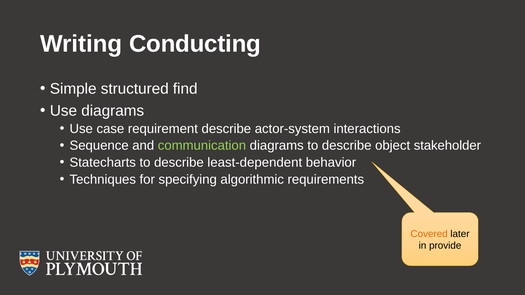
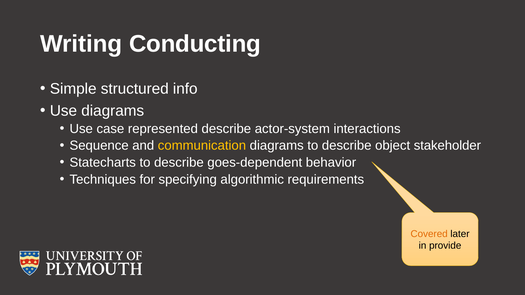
find: find -> info (185, 89)
requirement: requirement -> represented (163, 129)
communication colour: light green -> yellow (202, 146)
least-dependent: least-dependent -> goes-dependent (255, 163)
